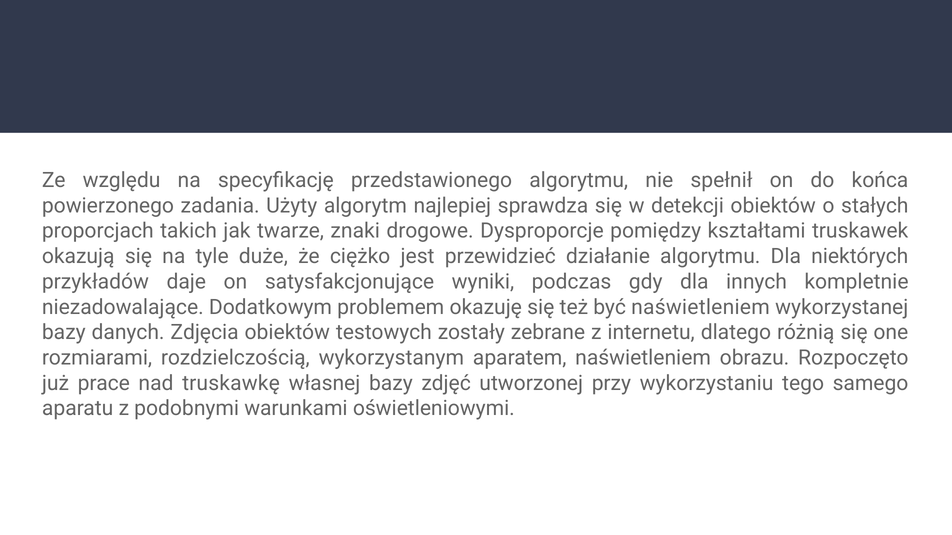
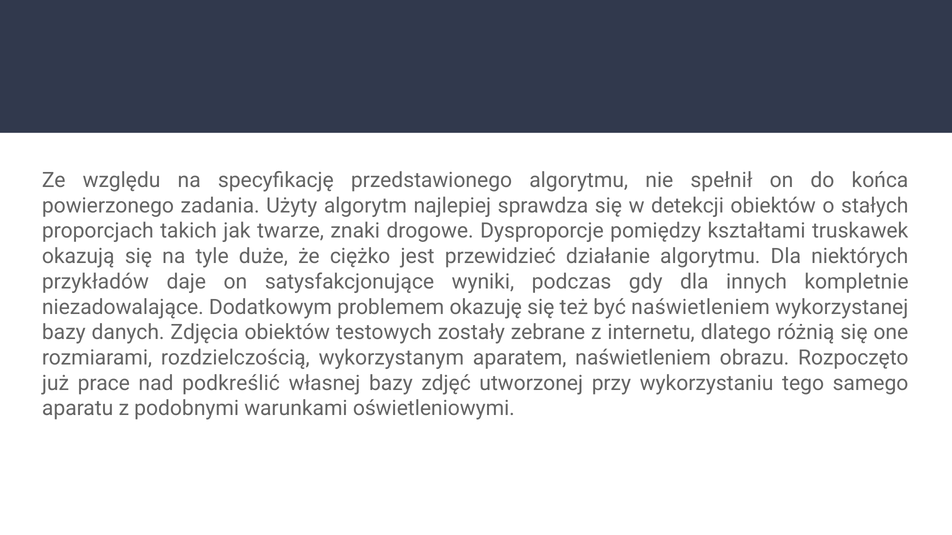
truskawkę: truskawkę -> podkreślić (231, 383)
